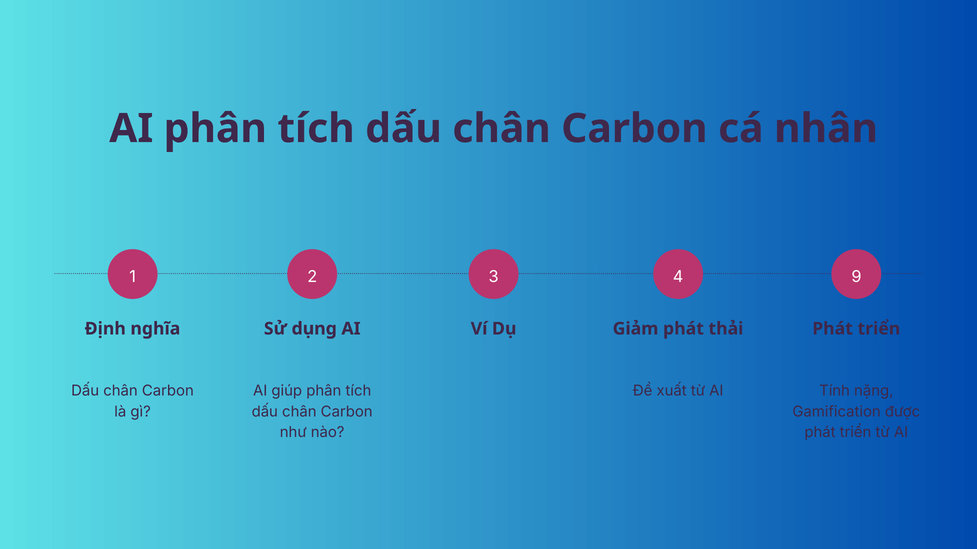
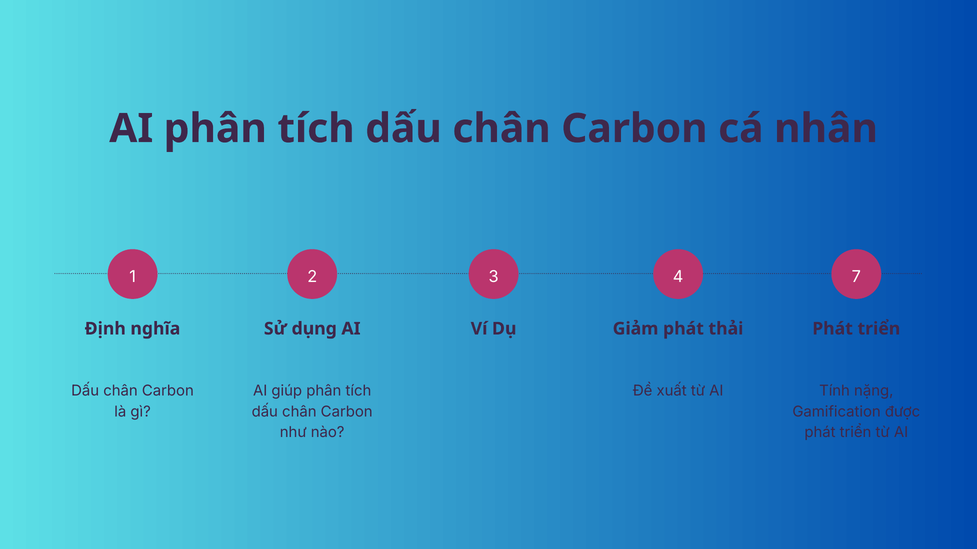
9: 9 -> 7 (856, 277)
